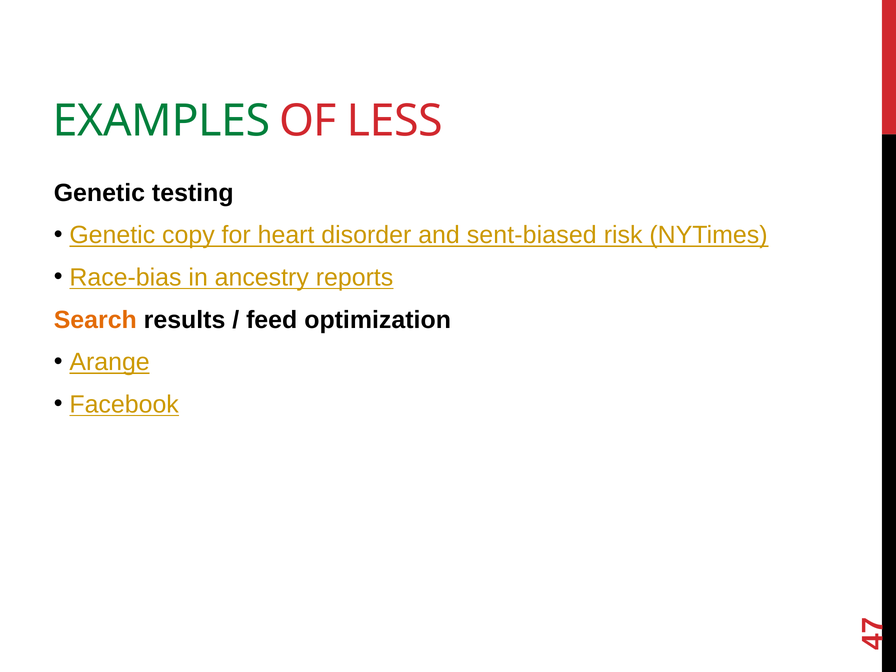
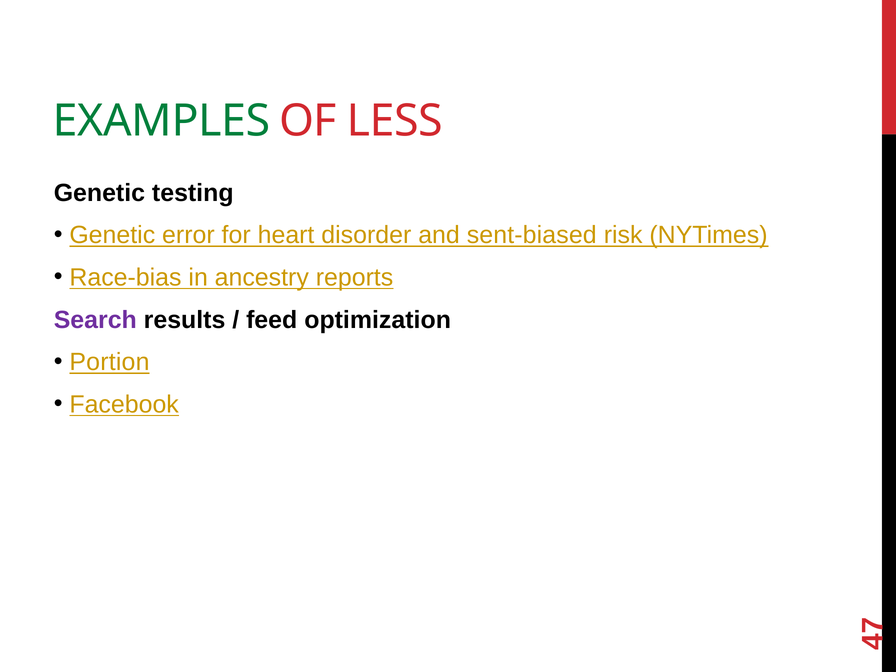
copy: copy -> error (188, 235)
Search colour: orange -> purple (95, 320)
Arange: Arange -> Portion (109, 362)
